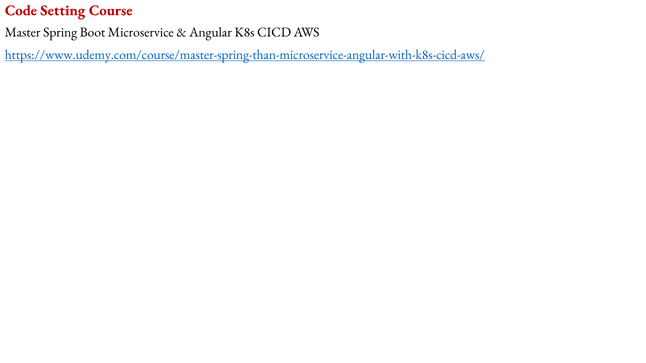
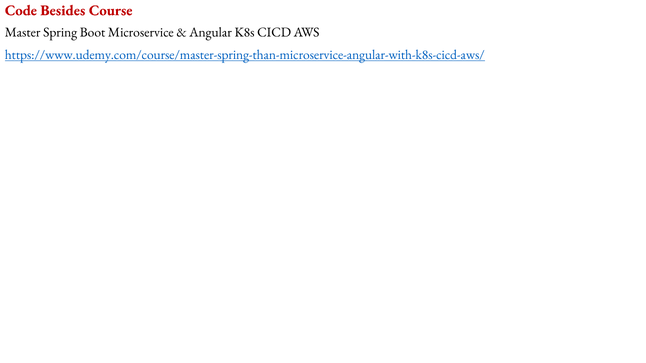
Setting: Setting -> Besides (63, 10)
